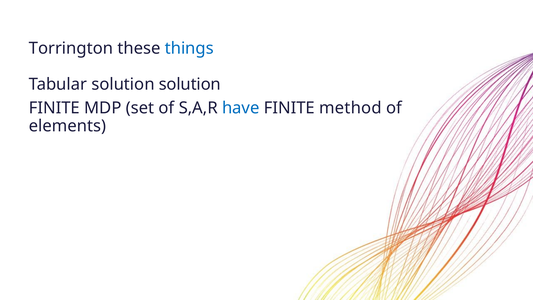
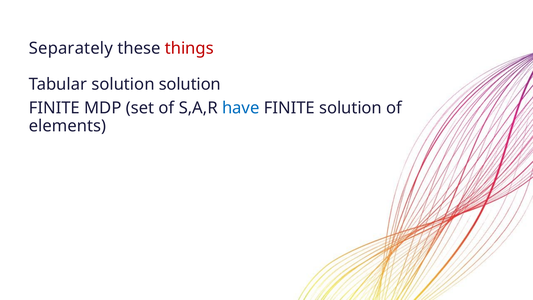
Torrington: Torrington -> Separately (71, 48)
things colour: blue -> red (189, 48)
FINITE method: method -> solution (351, 108)
